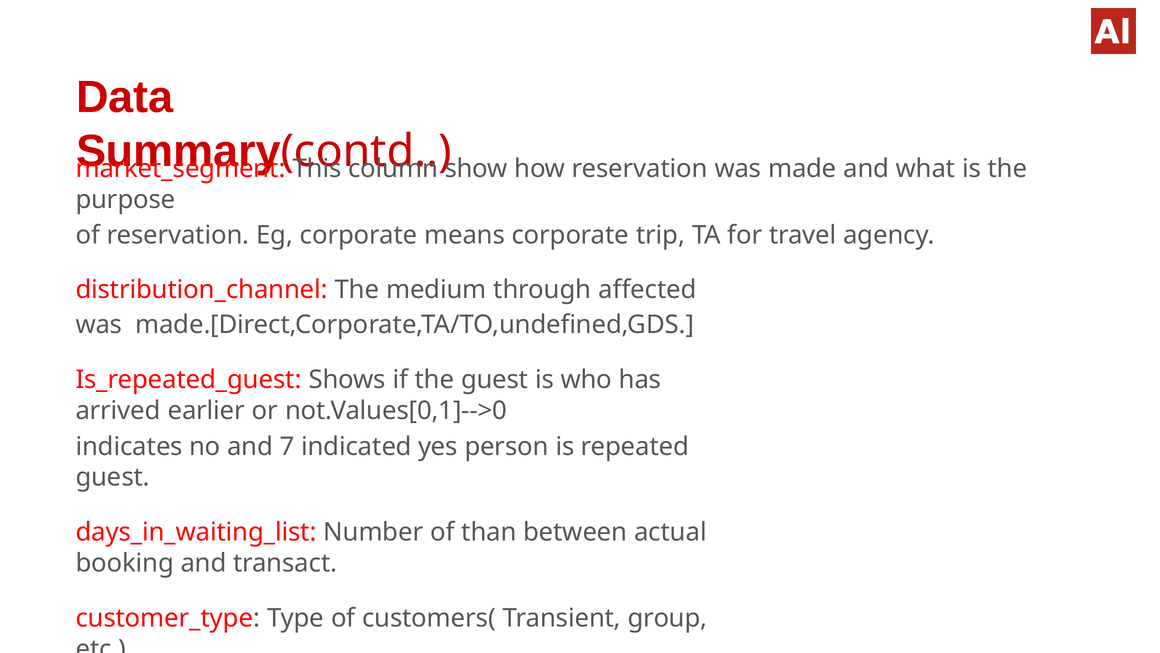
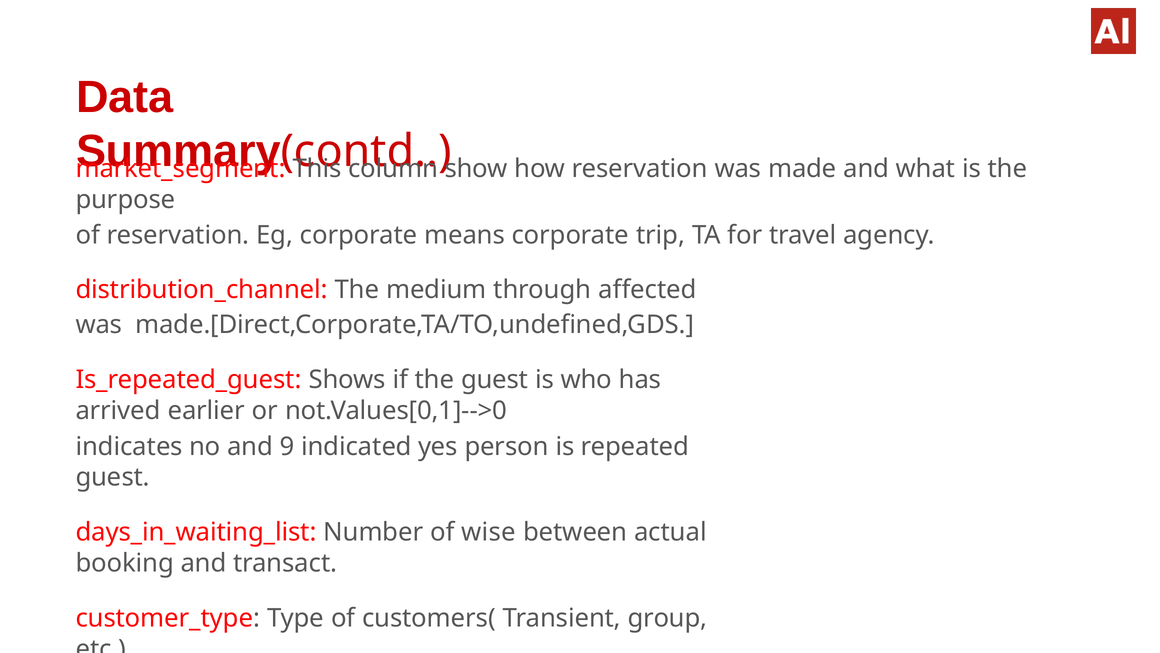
7: 7 -> 9 (287, 446)
than: than -> wise (489, 532)
